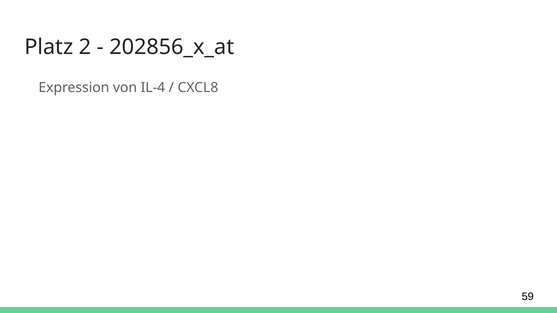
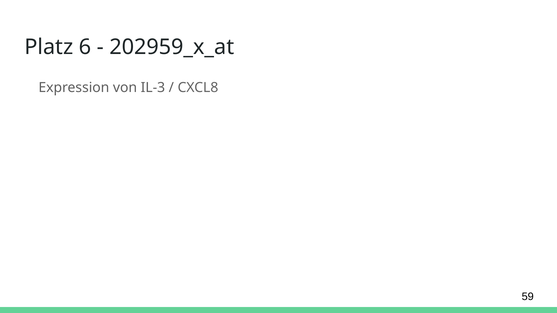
2: 2 -> 6 (85, 47)
202856_x_at: 202856_x_at -> 202959_x_at (172, 47)
IL-4: IL-4 -> IL-3 (153, 88)
